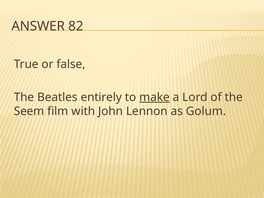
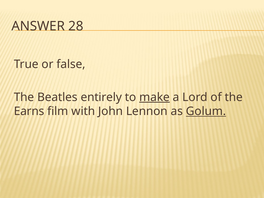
82: 82 -> 28 (76, 26)
Seem: Seem -> Earns (29, 111)
Golum underline: none -> present (206, 111)
